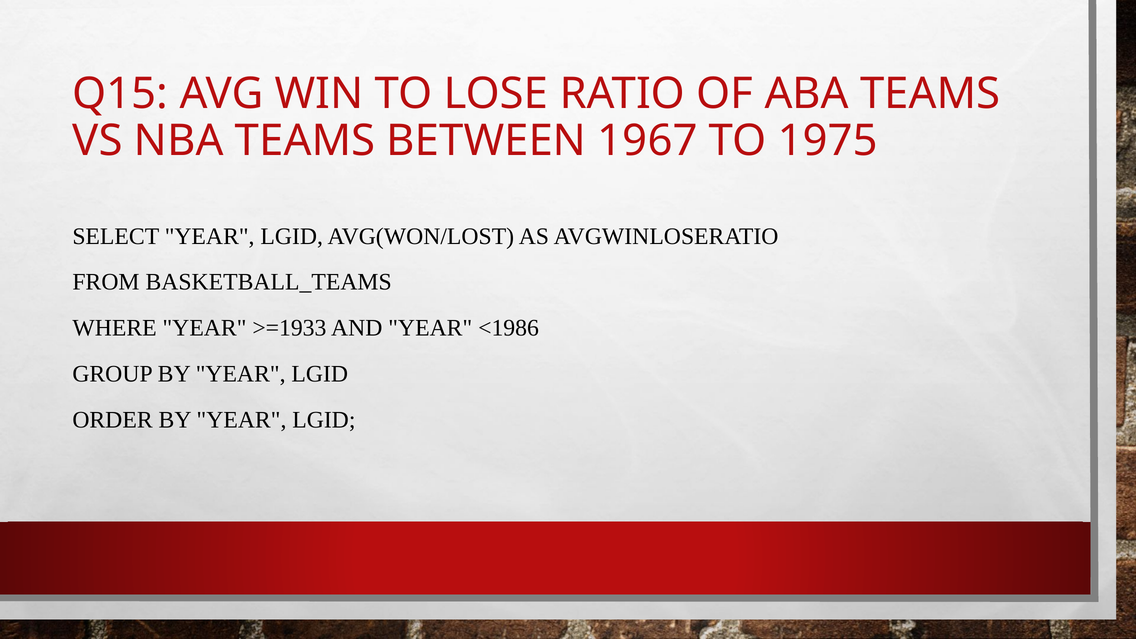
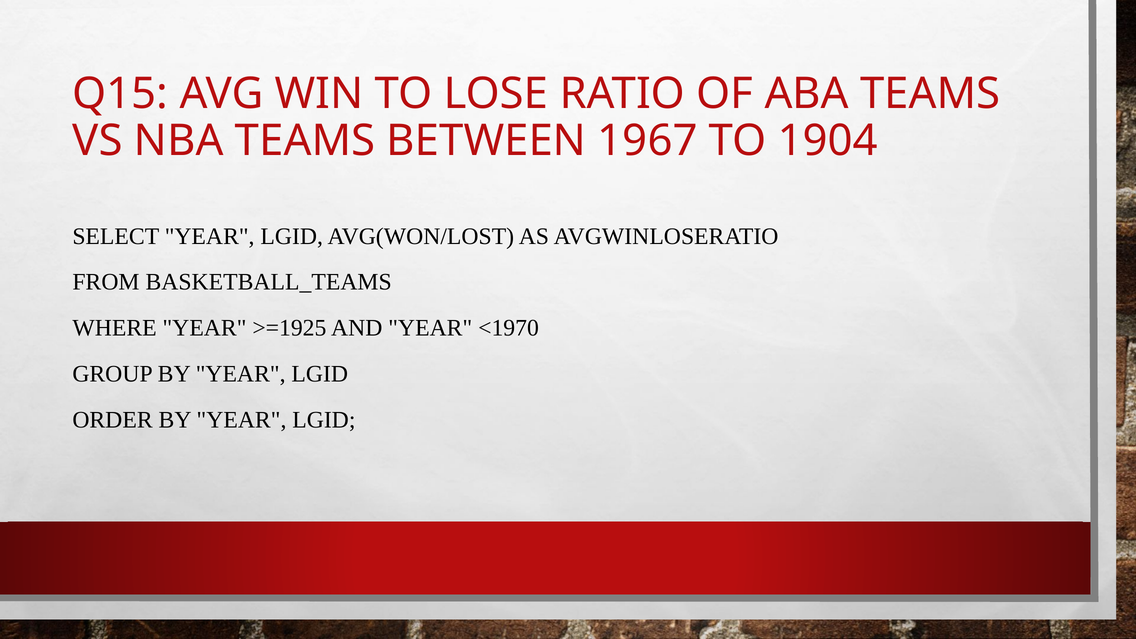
1975: 1975 -> 1904 (828, 141)
>=1933: >=1933 -> >=1925 (289, 328)
<1986: <1986 -> <1970 (509, 328)
